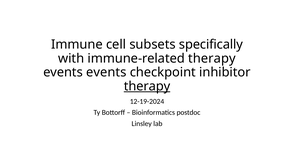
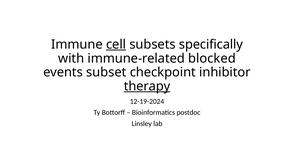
cell underline: none -> present (116, 44)
immune-related therapy: therapy -> blocked (212, 58)
events events: events -> subset (106, 72)
